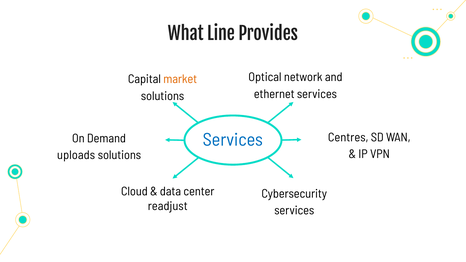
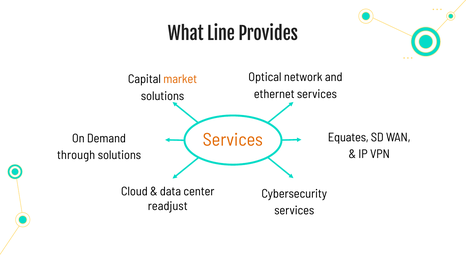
Centres: Centres -> Equates (348, 137)
Services colour: blue -> orange (233, 140)
uploads: uploads -> through (76, 155)
